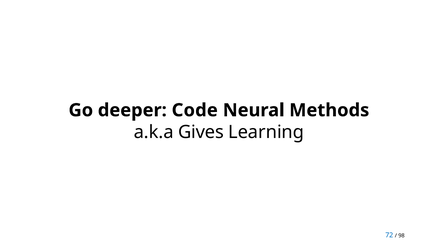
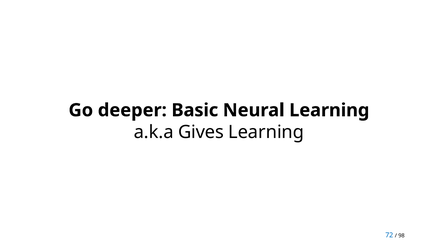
Code: Code -> Basic (195, 110)
Neural Methods: Methods -> Learning (329, 110)
